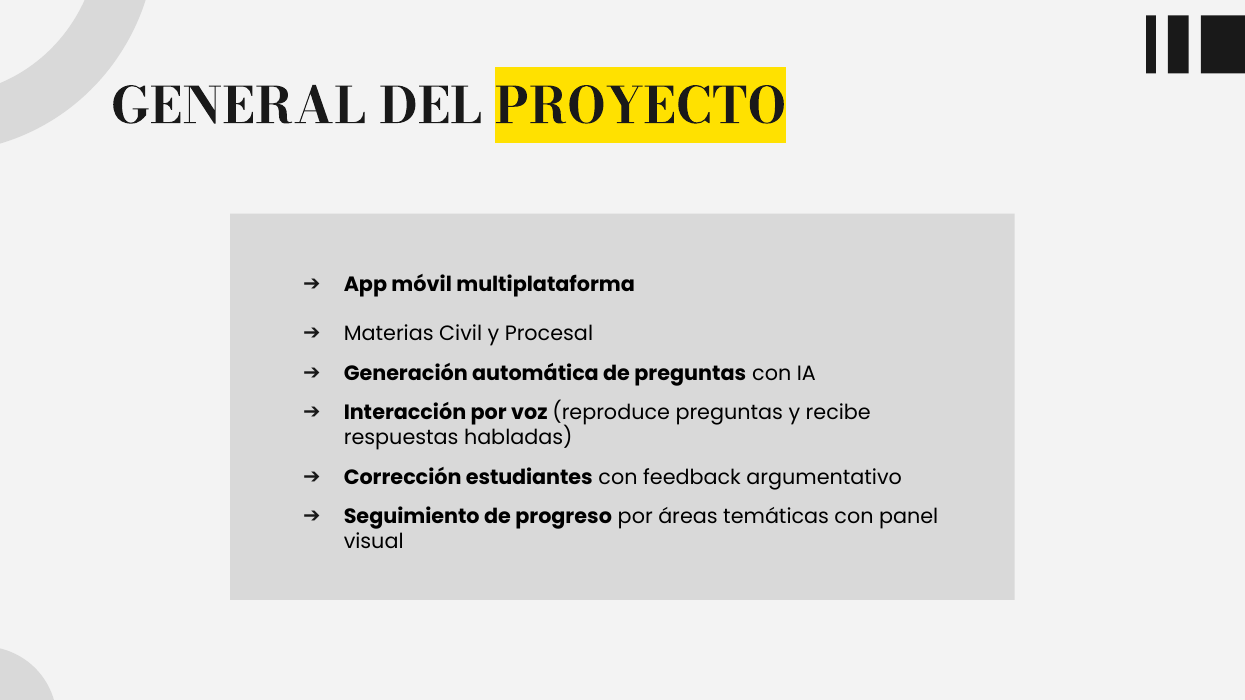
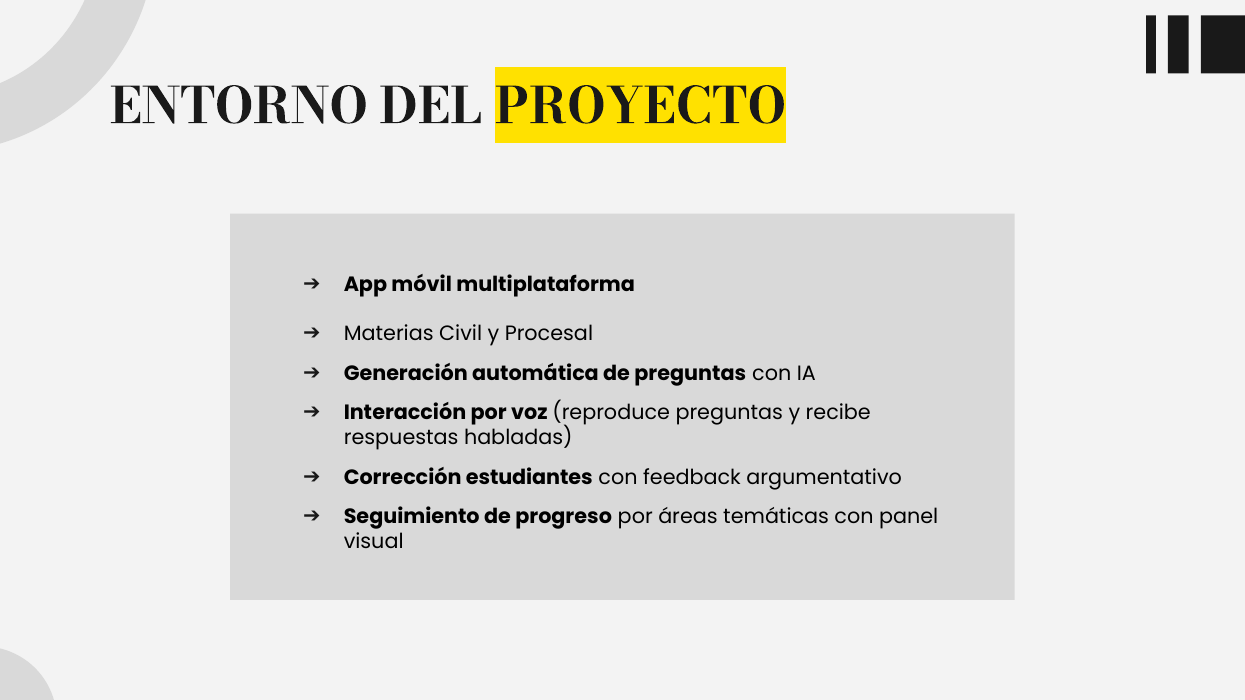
GENERAL: GENERAL -> ENTORNO (239, 107)
